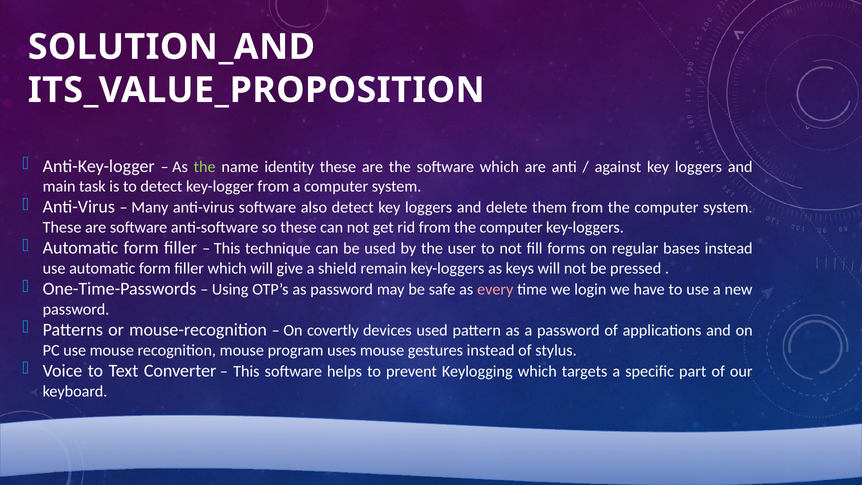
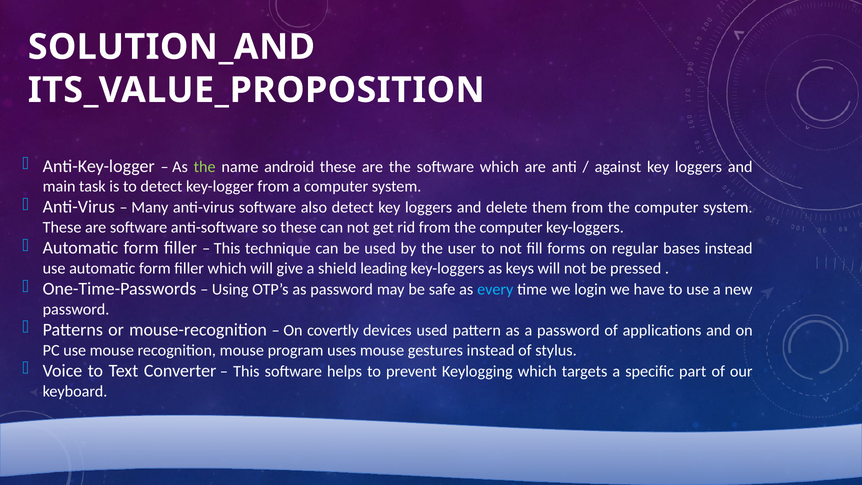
identity: identity -> android (289, 167)
remain: remain -> leading (384, 268)
every colour: pink -> light blue (495, 290)
